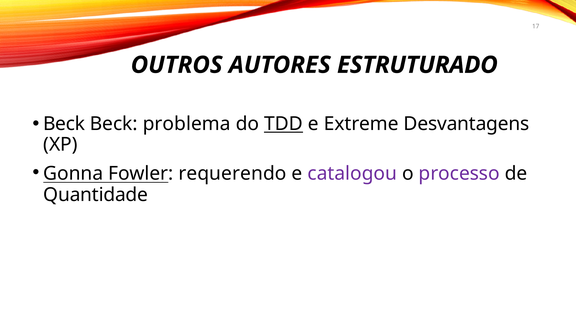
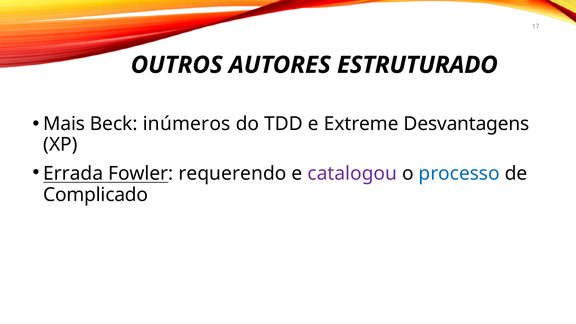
Beck: Beck -> Mais (64, 124)
problema: problema -> inúmeros (187, 124)
TDD underline: present -> none (283, 124)
Gonna: Gonna -> Errada (73, 174)
processo colour: purple -> blue (459, 174)
Quantidade: Quantidade -> Complicado (96, 195)
